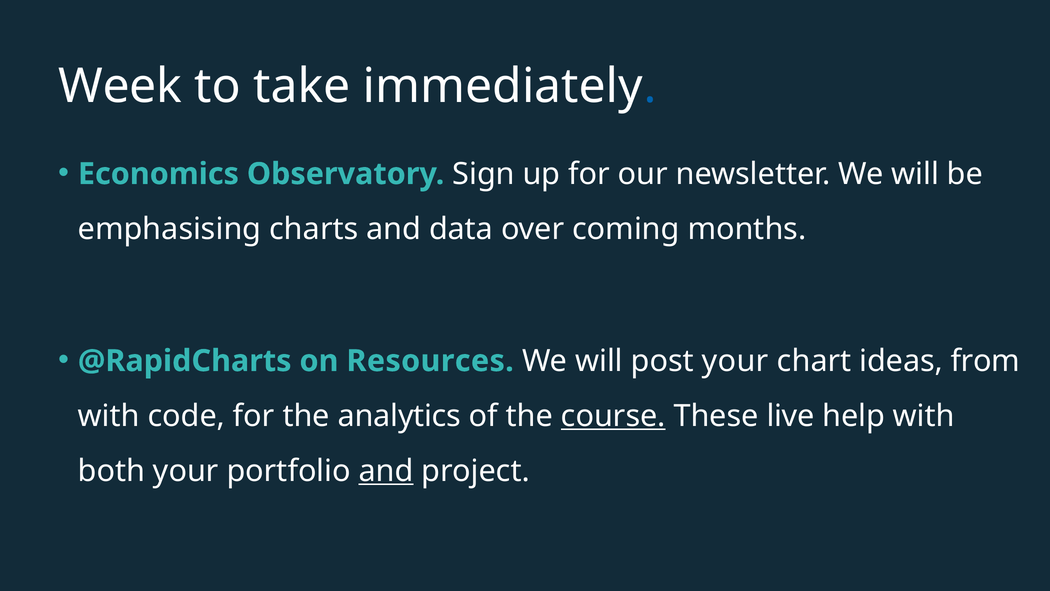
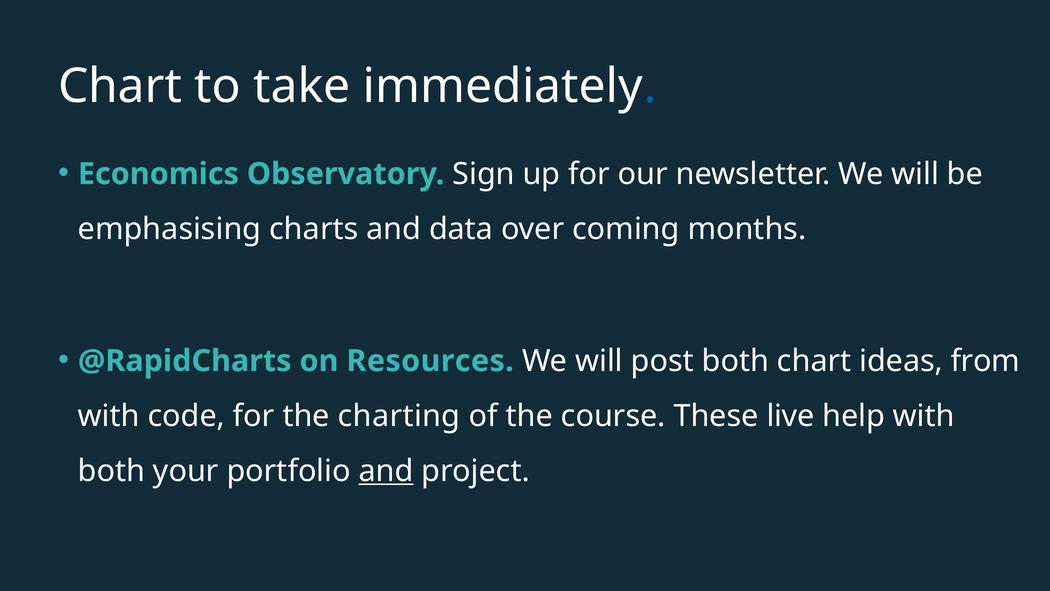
Week: Week -> Chart (120, 86)
post your: your -> both (735, 361)
analytics: analytics -> charting (399, 416)
course underline: present -> none (613, 416)
